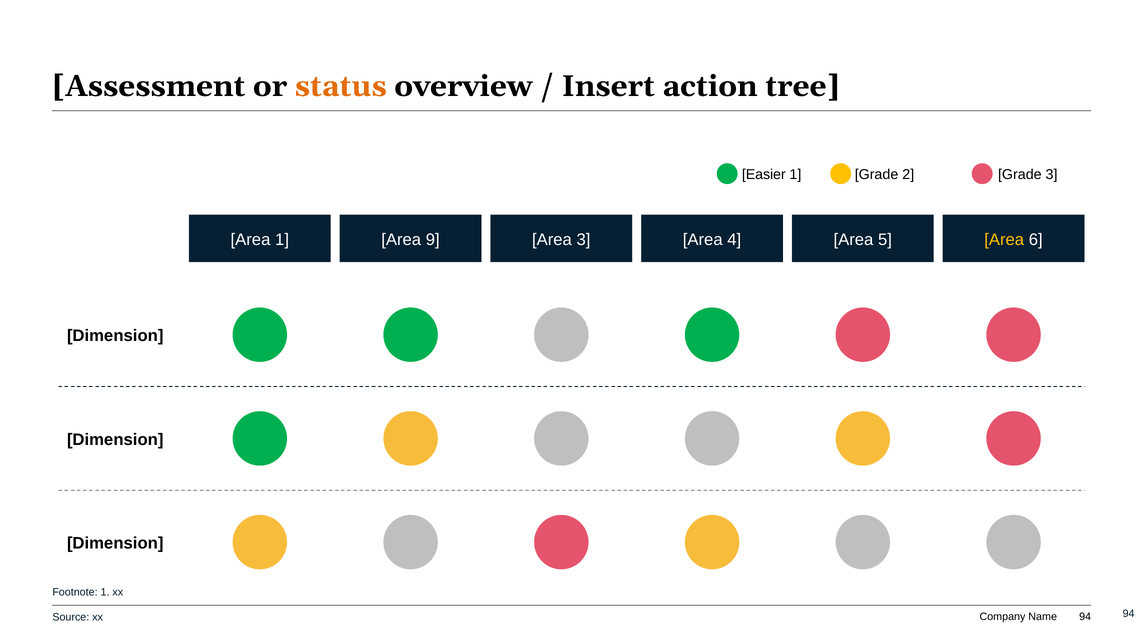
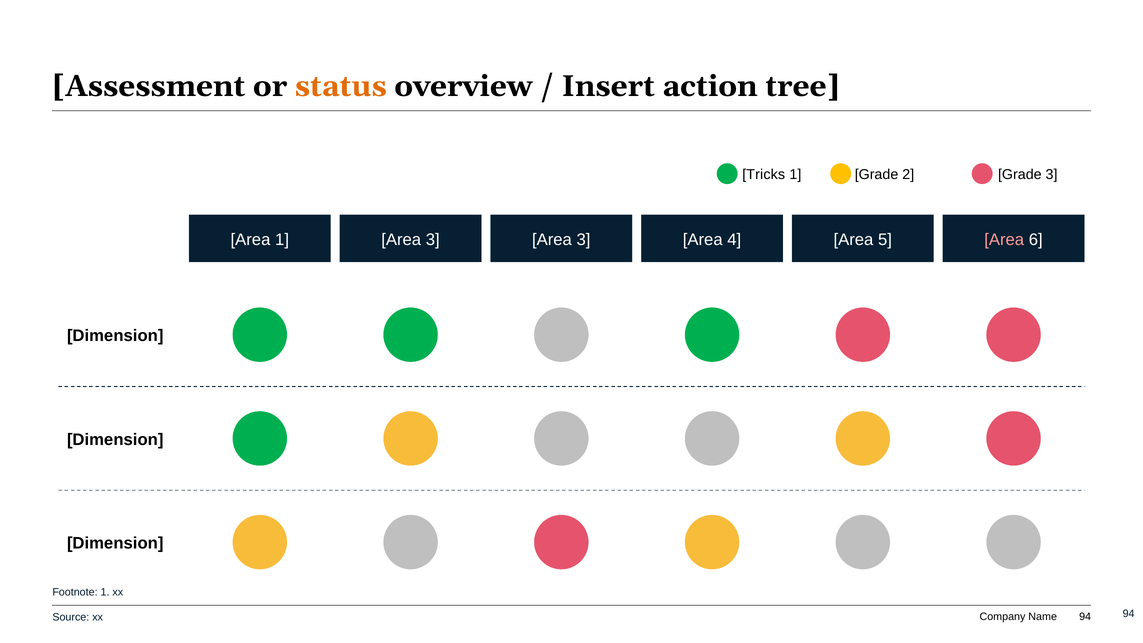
Easier: Easier -> Tricks (764, 175)
1 Area 9: 9 -> 3 (433, 239)
Area colour: yellow -> pink (1004, 239)
